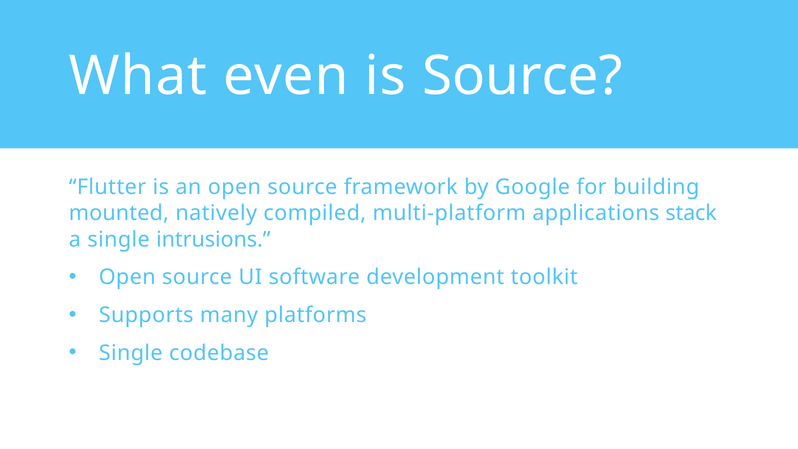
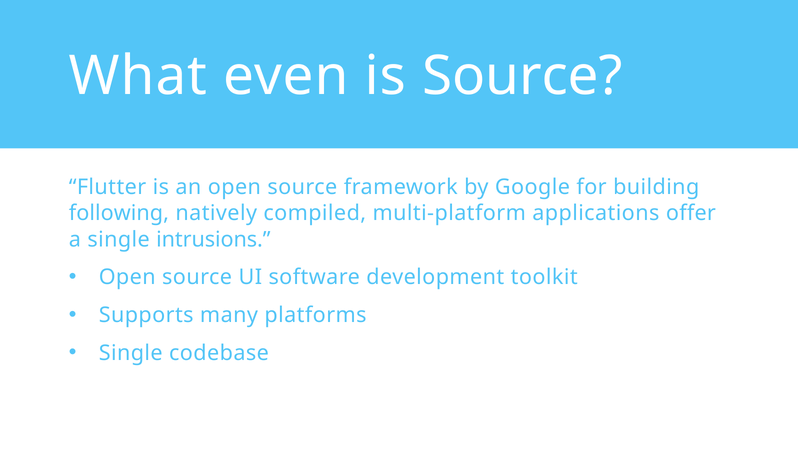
mounted: mounted -> following (119, 213)
stack: stack -> offer (691, 213)
